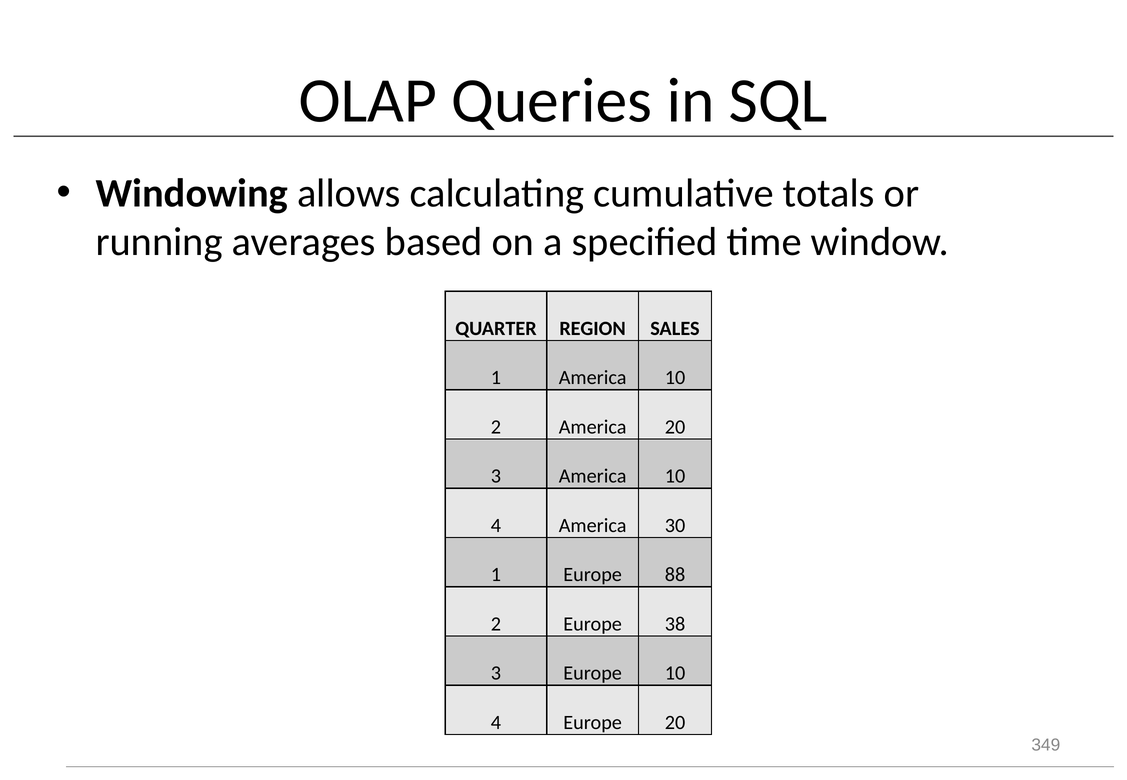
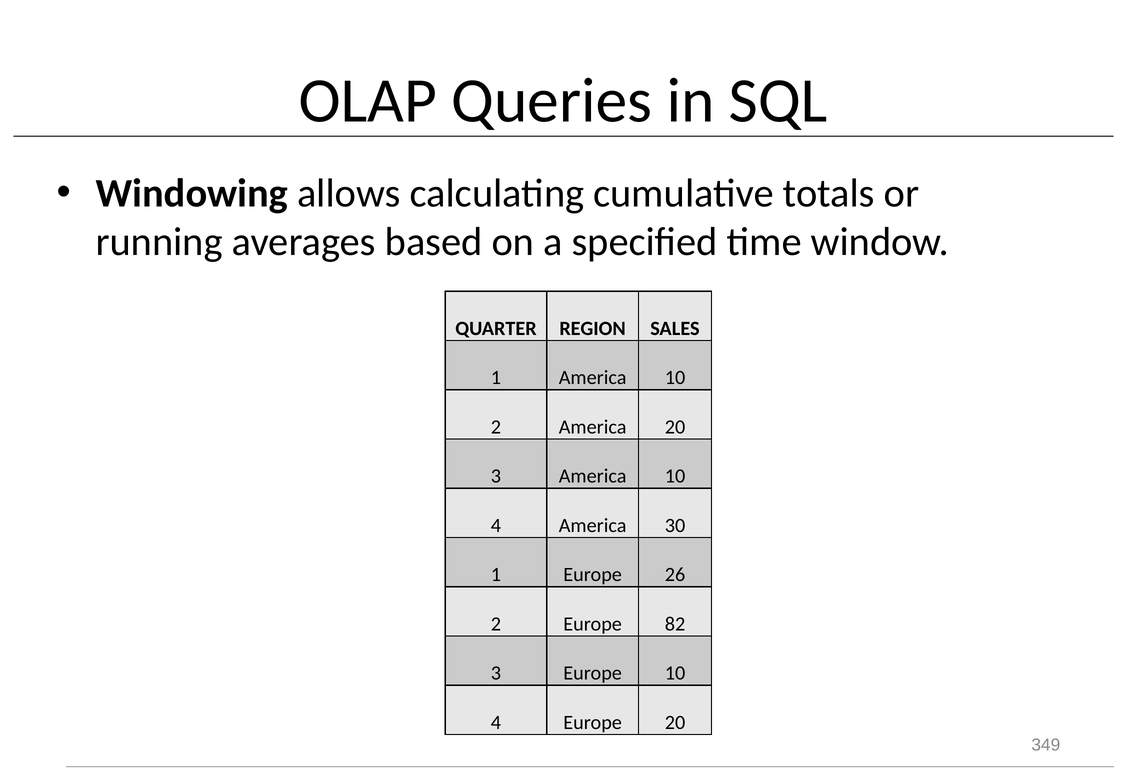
88: 88 -> 26 (675, 575)
38: 38 -> 82 (675, 624)
